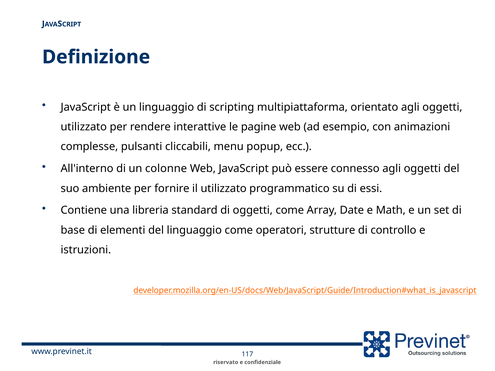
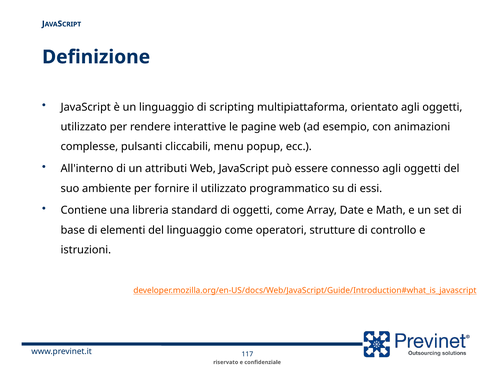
colonne: colonne -> attributi (166, 169)
